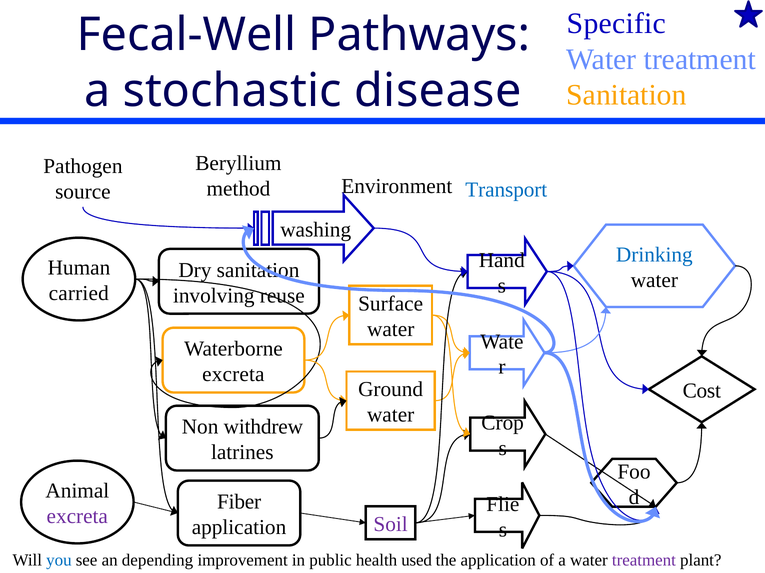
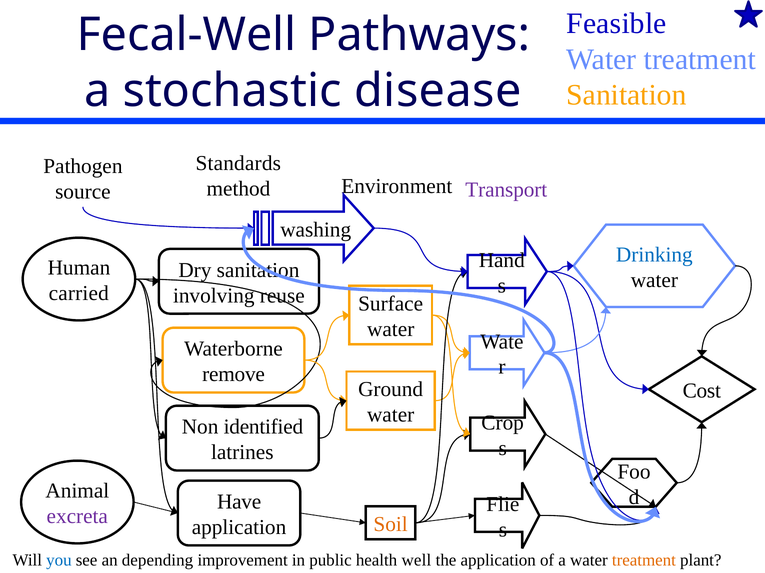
Specific: Specific -> Feasible (616, 24)
Beryllium: Beryllium -> Standards (238, 164)
Transport colour: blue -> purple (506, 190)
excreta: excreta -> remove (234, 375)
withdrew: withdrew -> identified (263, 427)
Fiber: Fiber -> Have (239, 502)
Soil colour: purple -> orange (391, 525)
used: used -> well (416, 561)
treatment colour: purple -> orange (644, 561)
